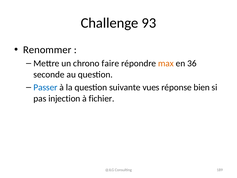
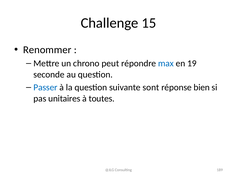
93: 93 -> 15 (149, 23)
faire: faire -> peut (110, 63)
max colour: orange -> blue (166, 63)
36: 36 -> 19 (192, 63)
vues: vues -> sont (151, 87)
injection: injection -> unitaires (64, 98)
fichier: fichier -> toutes (102, 98)
